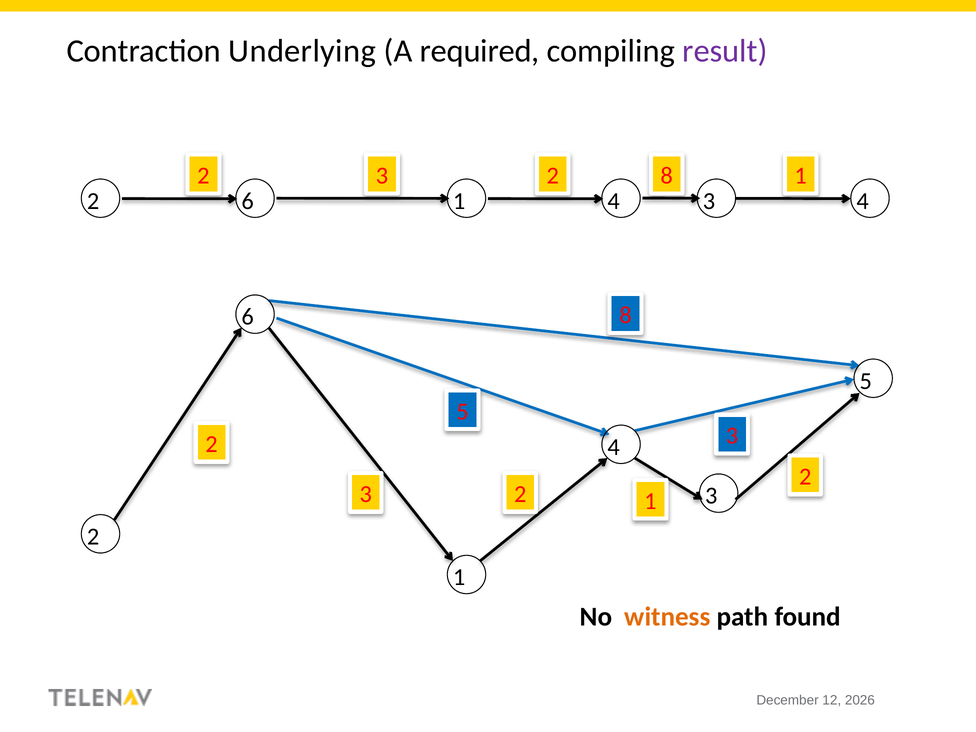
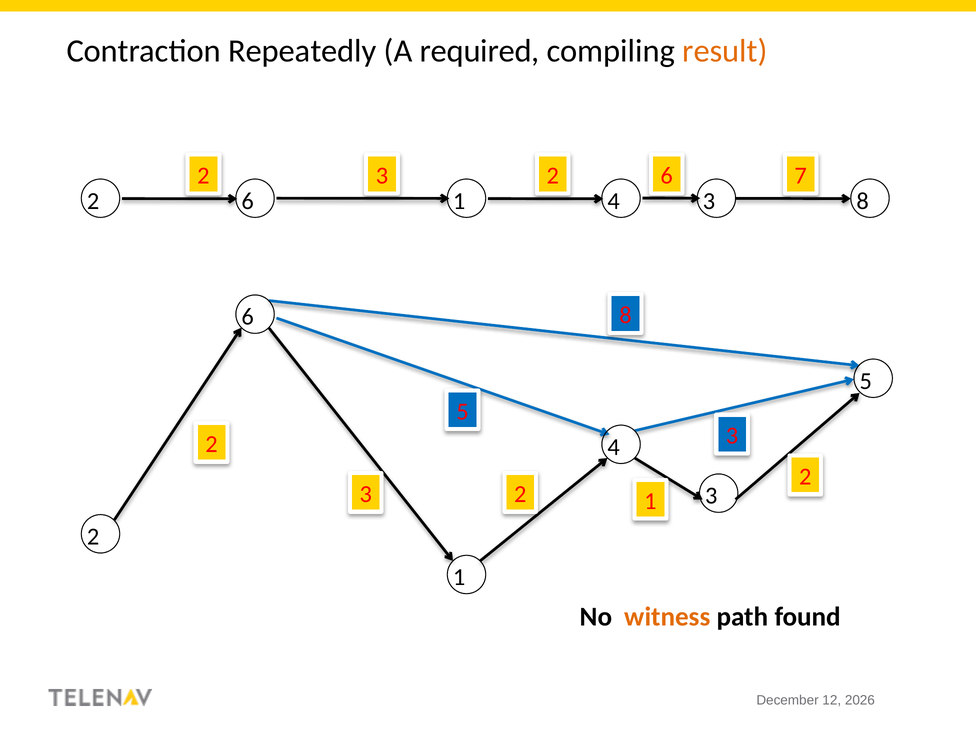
Underlying: Underlying -> Repeatedly (302, 51)
result colour: purple -> orange (725, 51)
2 8: 8 -> 6 (667, 176)
1: 1 -> 7 (801, 176)
4 4: 4 -> 8 (863, 201)
